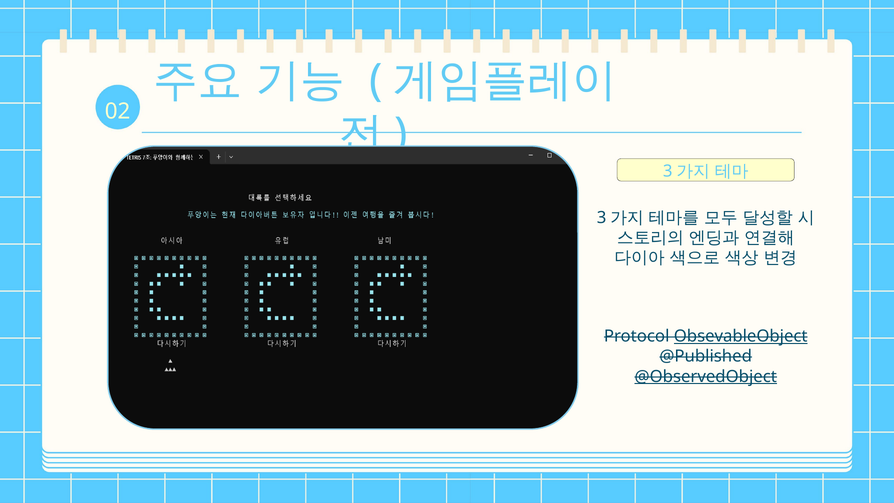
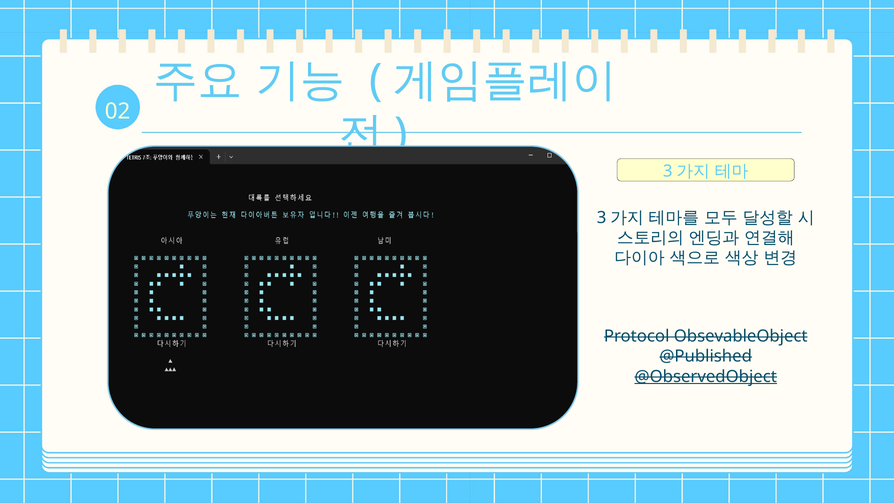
ObsevableObject underline: present -> none (741, 336)
